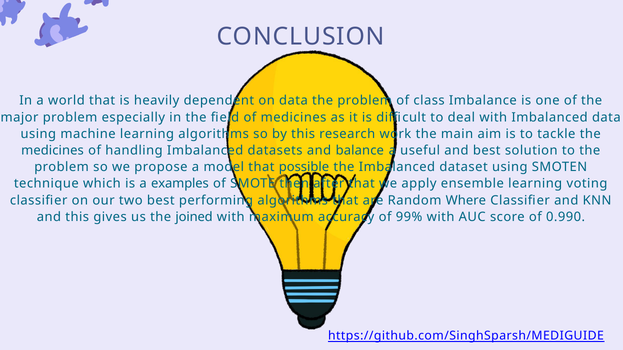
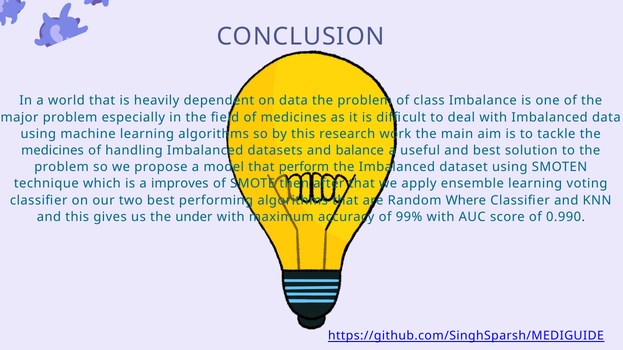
possible: possible -> perform (304, 167)
examples: examples -> improves (180, 184)
joined: joined -> under (194, 217)
